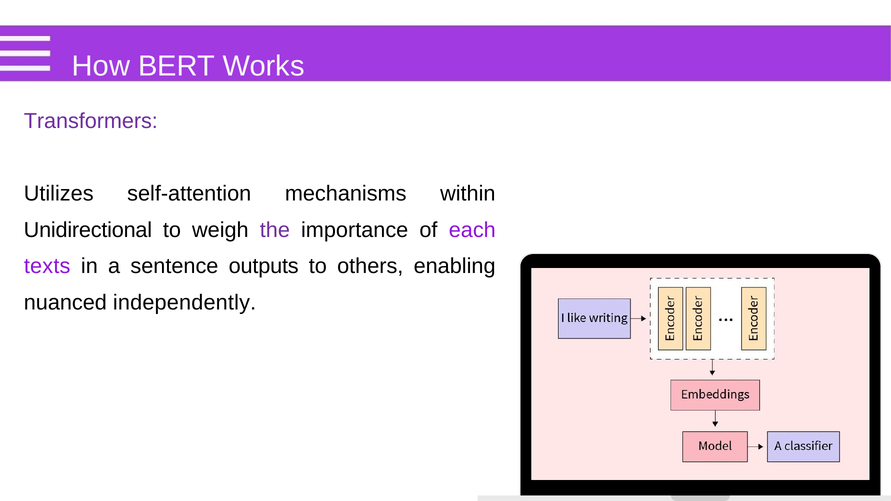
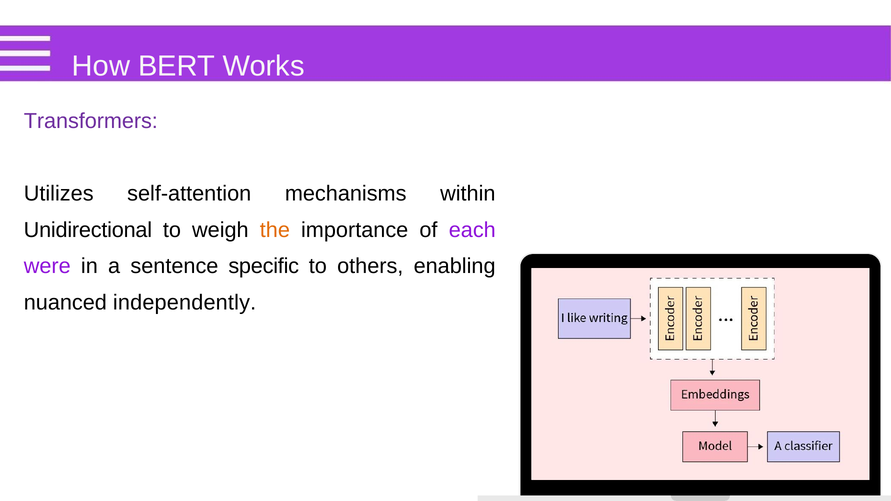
the colour: purple -> orange (275, 230)
texts: texts -> were (47, 266)
outputs: outputs -> specific (264, 266)
